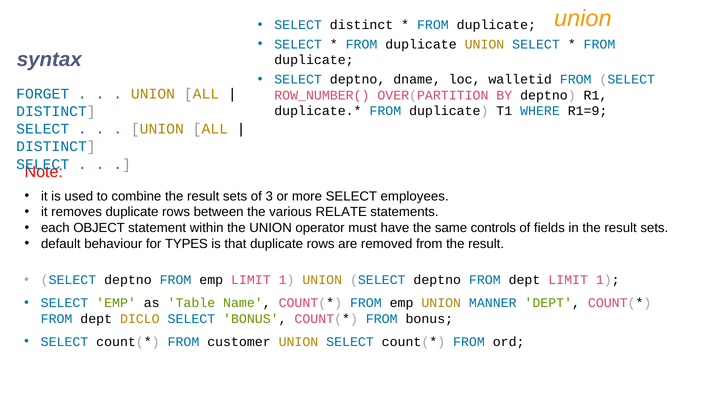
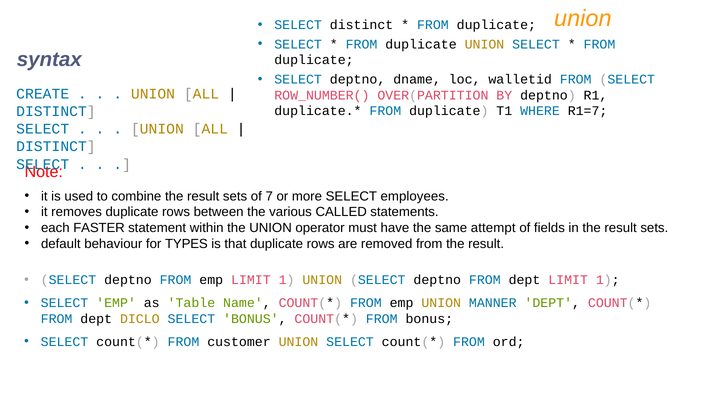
FORGET: FORGET -> CREATE (43, 94)
R1=9: R1=9 -> R1=7 (588, 111)
3: 3 -> 7 (269, 197)
RELATE: RELATE -> CALLED (341, 212)
OBJECT: OBJECT -> FASTER (99, 228)
controls: controls -> attempt (493, 228)
